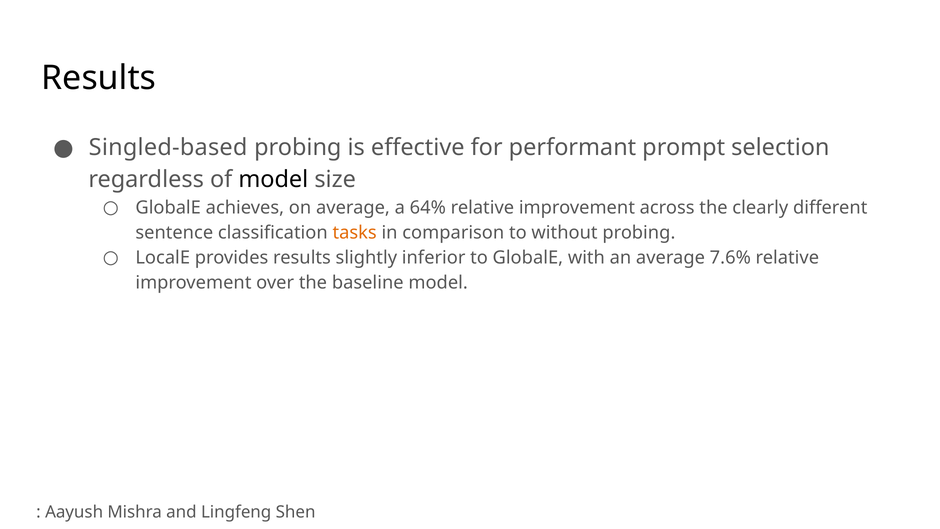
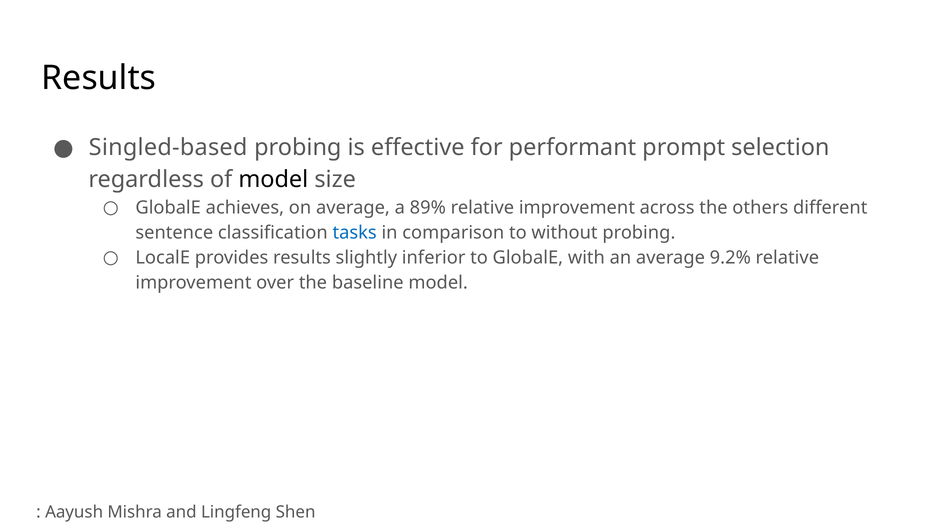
64%: 64% -> 89% (428, 207)
clearly: clearly -> others (760, 207)
tasks colour: orange -> blue (355, 232)
7.6%: 7.6% -> 9.2% (730, 257)
